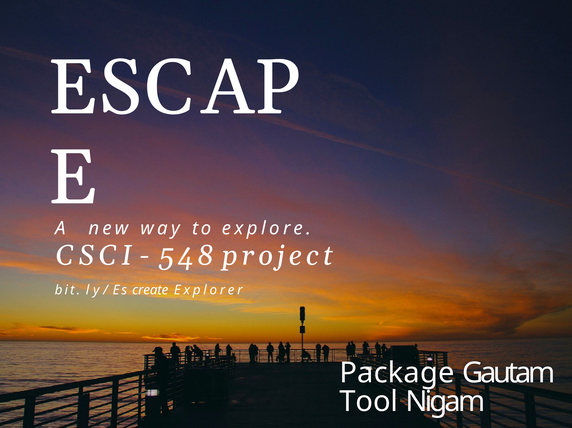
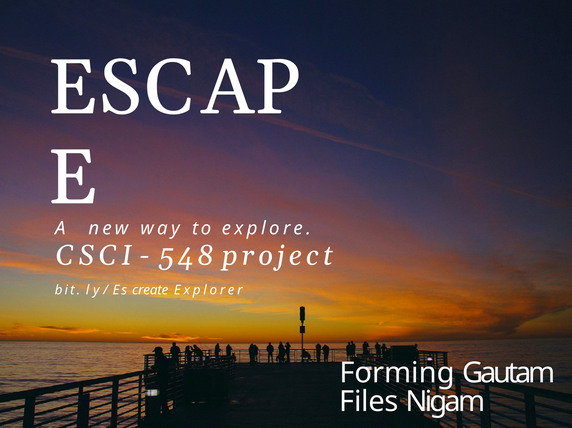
Package: Package -> Forming (397, 373)
Tool: Tool -> Files (369, 402)
